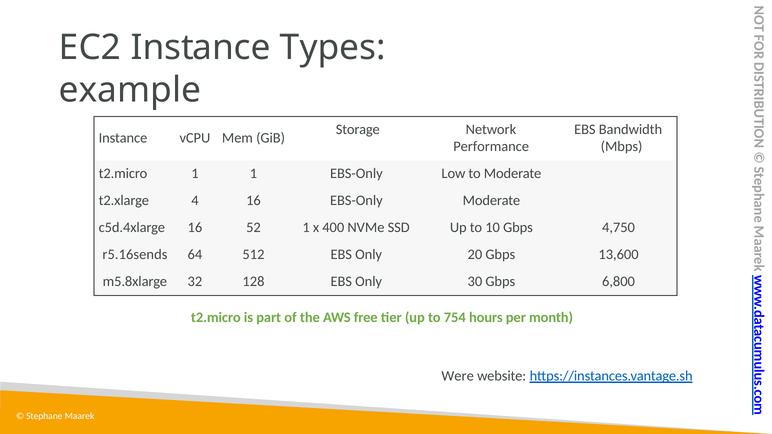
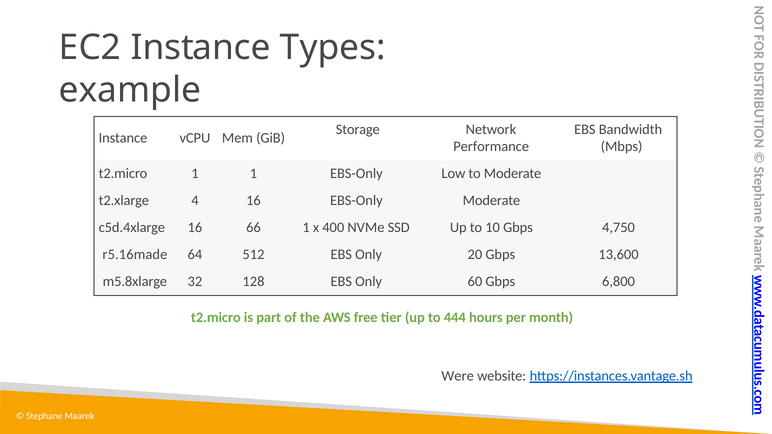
52: 52 -> 66 (253, 228)
r5.16sends: r5.16sends -> r5.16made (135, 255)
30: 30 -> 60 (475, 282)
754: 754 -> 444 (455, 318)
